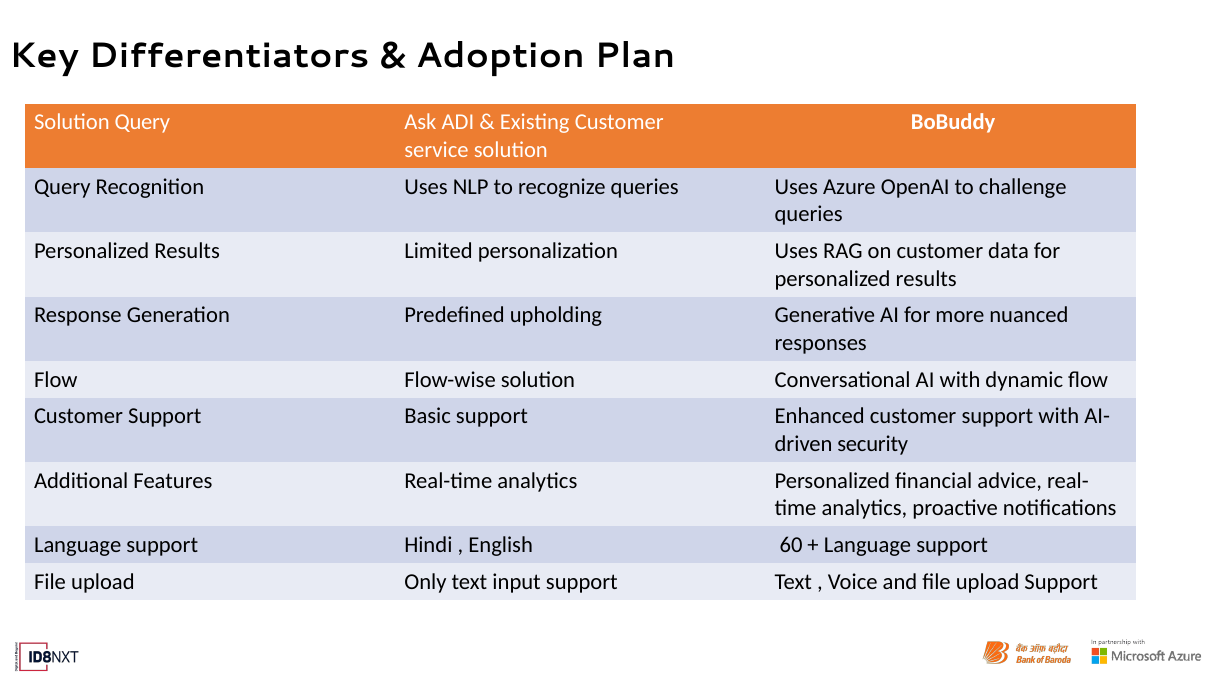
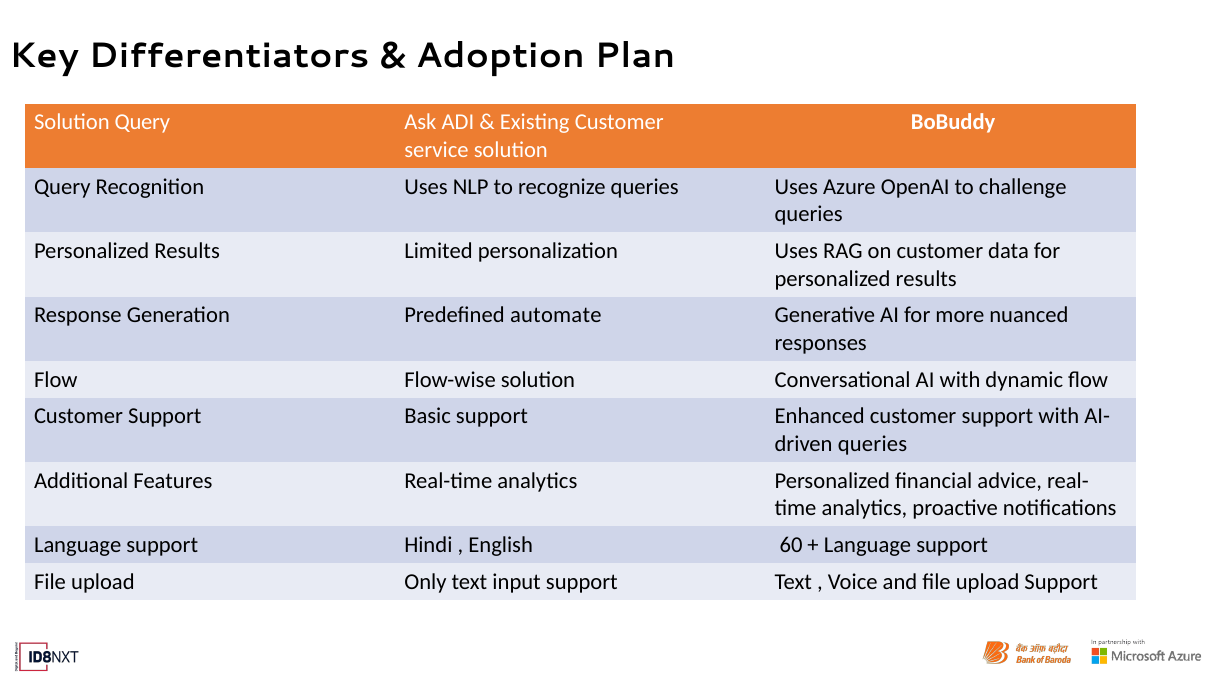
upholding: upholding -> automate (556, 315)
security: security -> queries (873, 444)
